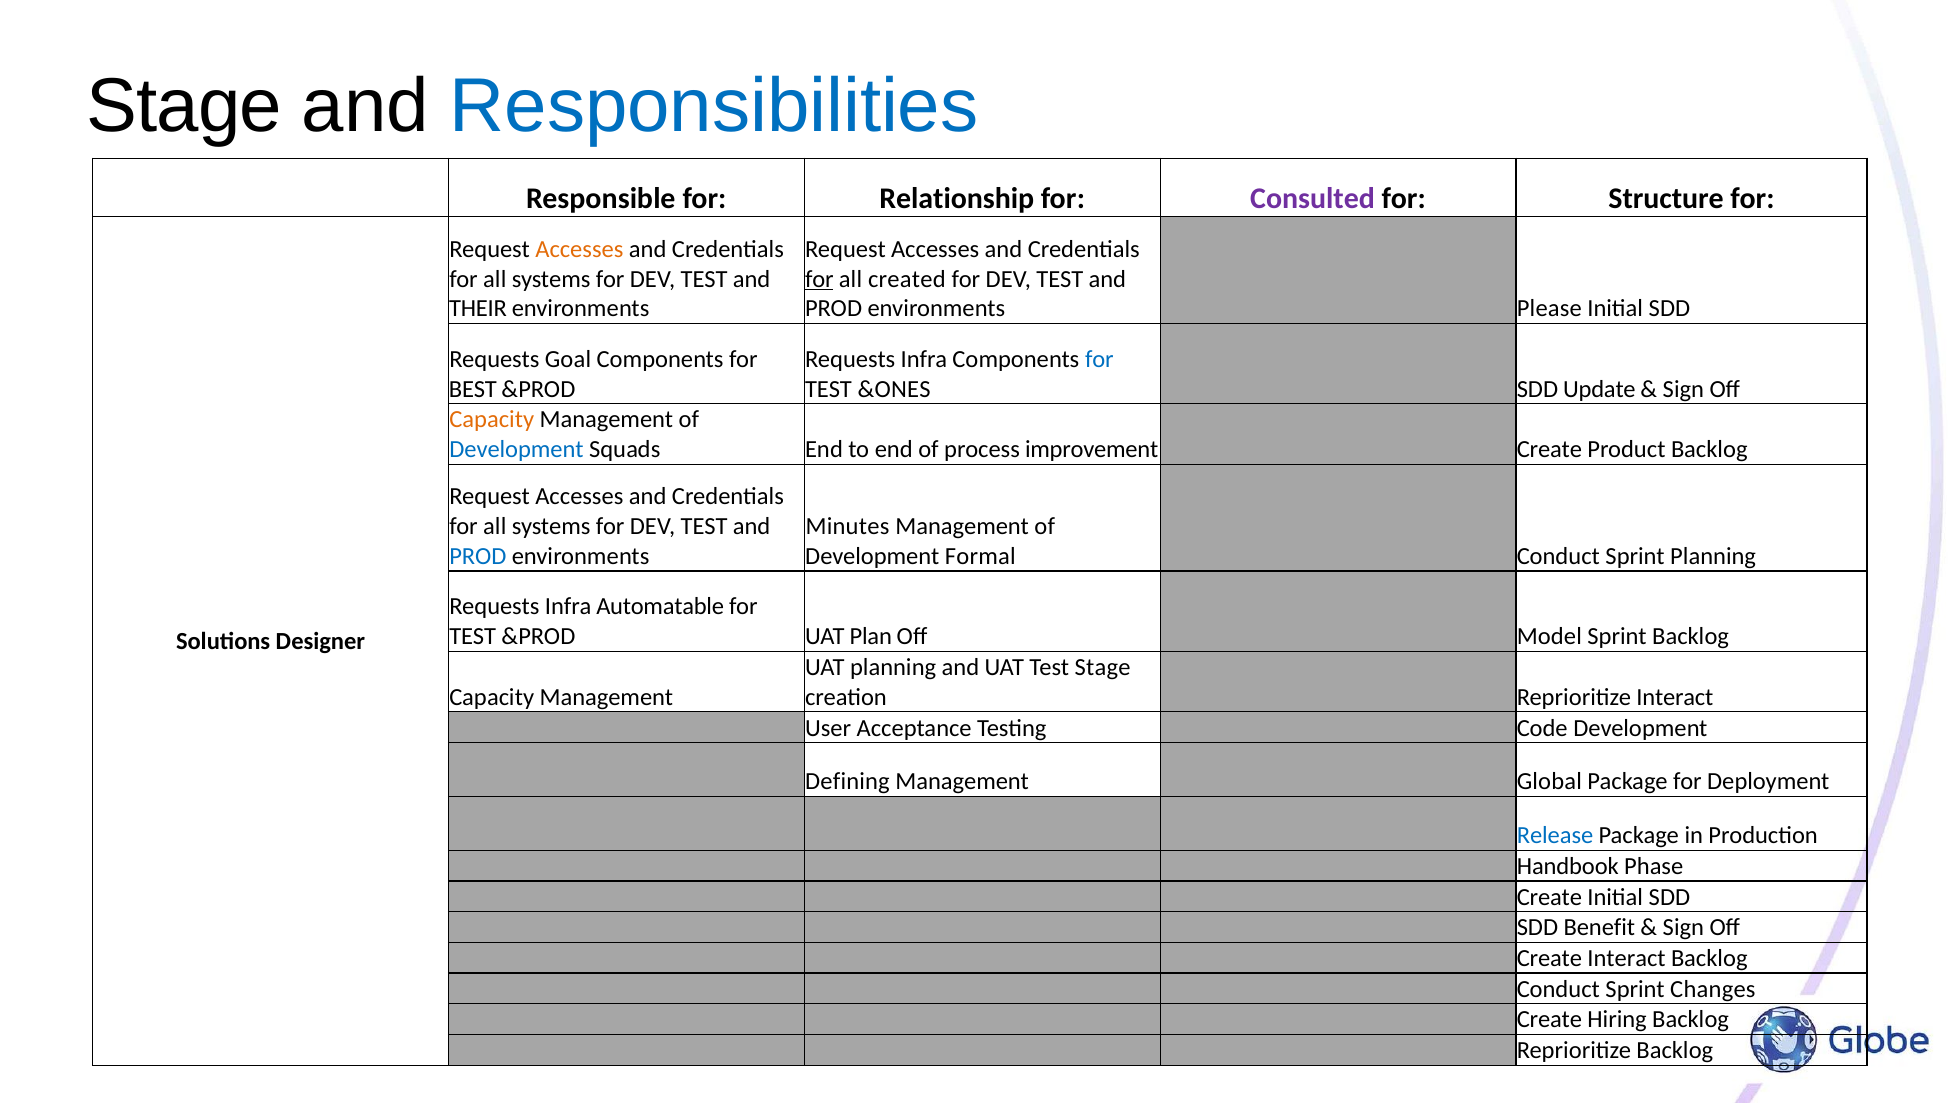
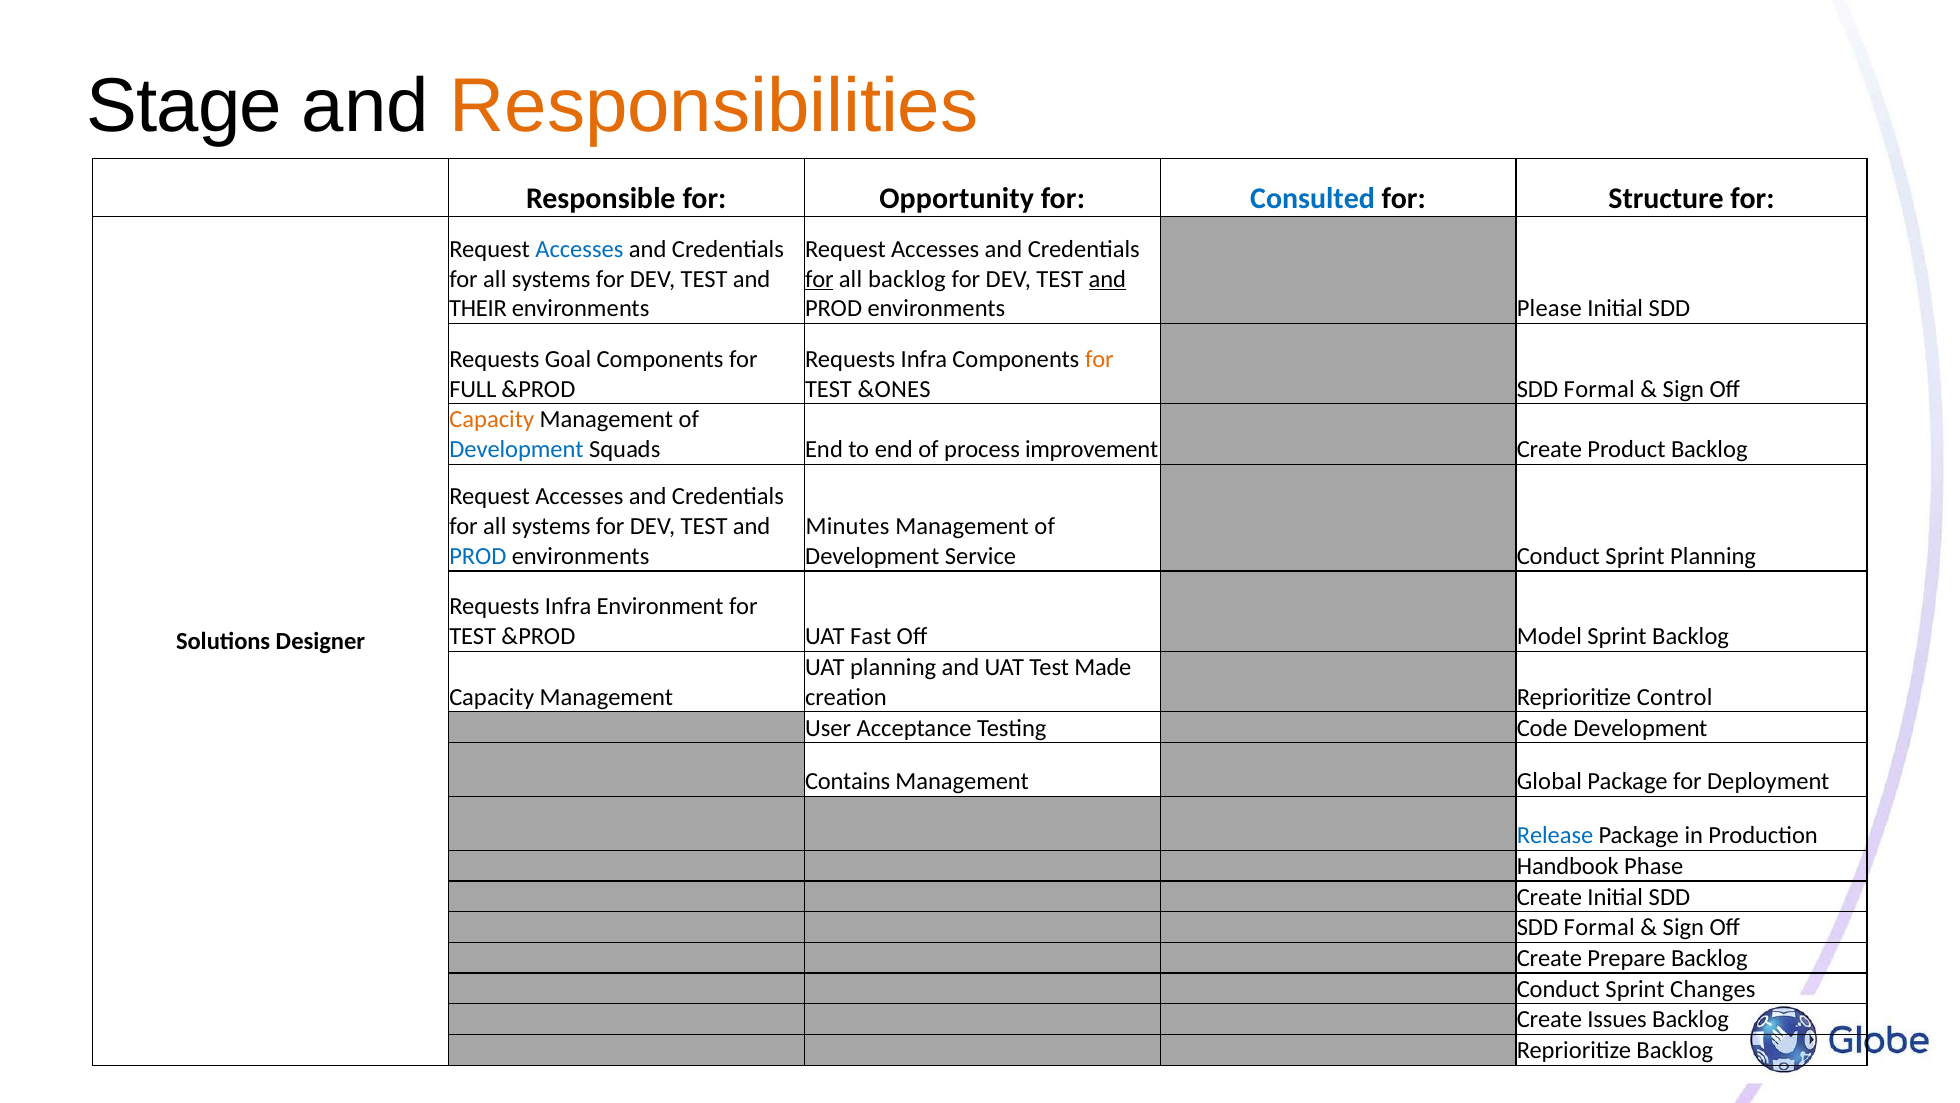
Responsibilities colour: blue -> orange (714, 106)
Relationship: Relationship -> Opportunity (957, 199)
Consulted colour: purple -> blue (1313, 199)
Accesses colour: orange -> blue (579, 249)
all created: created -> backlog (907, 279)
and underline: none -> present (1107, 279)
for colour: blue -> orange (1099, 359)
BEST: BEST -> FULL (473, 389)
Update: Update -> Formal (1599, 389)
Formal: Formal -> Service (981, 556)
Automatable: Automatable -> Environment (660, 607)
Plan: Plan -> Fast (871, 636)
Test Stage: Stage -> Made (1103, 667)
Reprioritize Interact: Interact -> Control (1675, 697)
Defining: Defining -> Contains (848, 781)
Benefit: Benefit -> Formal (1599, 927)
Create Interact: Interact -> Prepare (1627, 958)
Hiring: Hiring -> Issues (1617, 1019)
